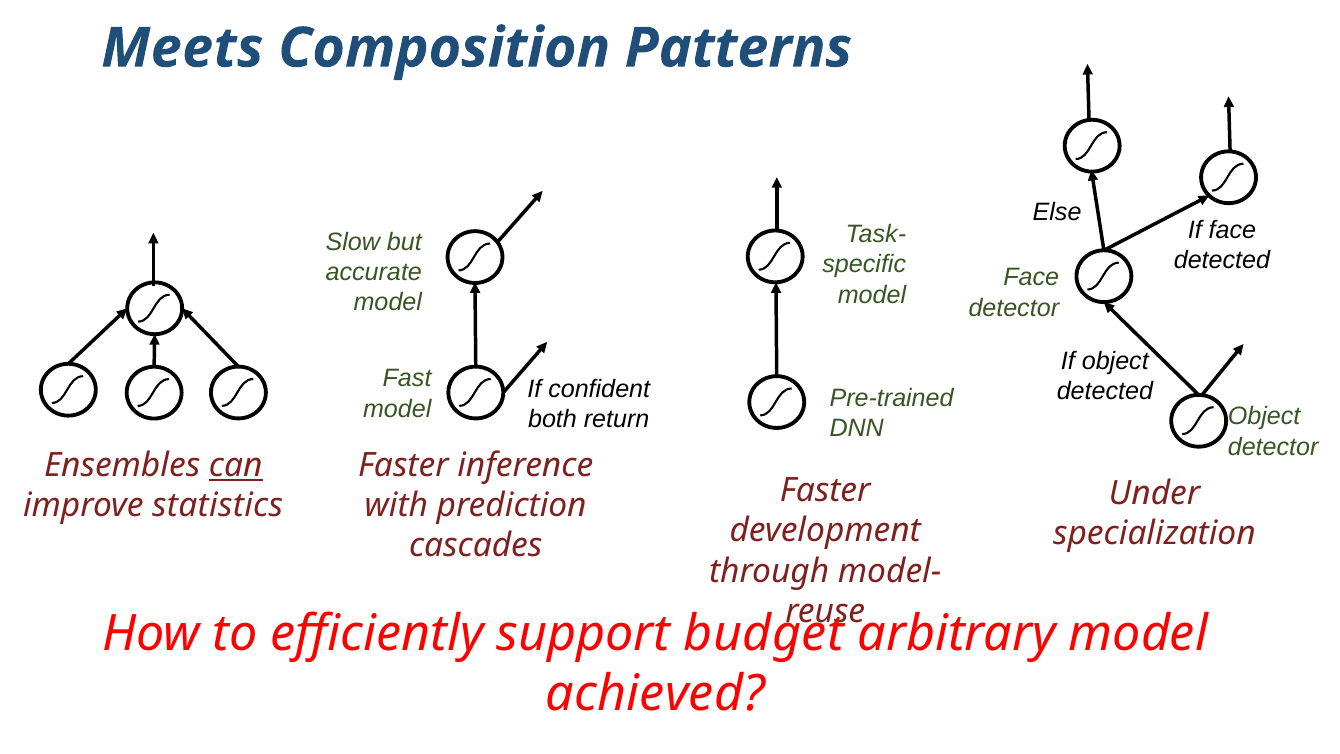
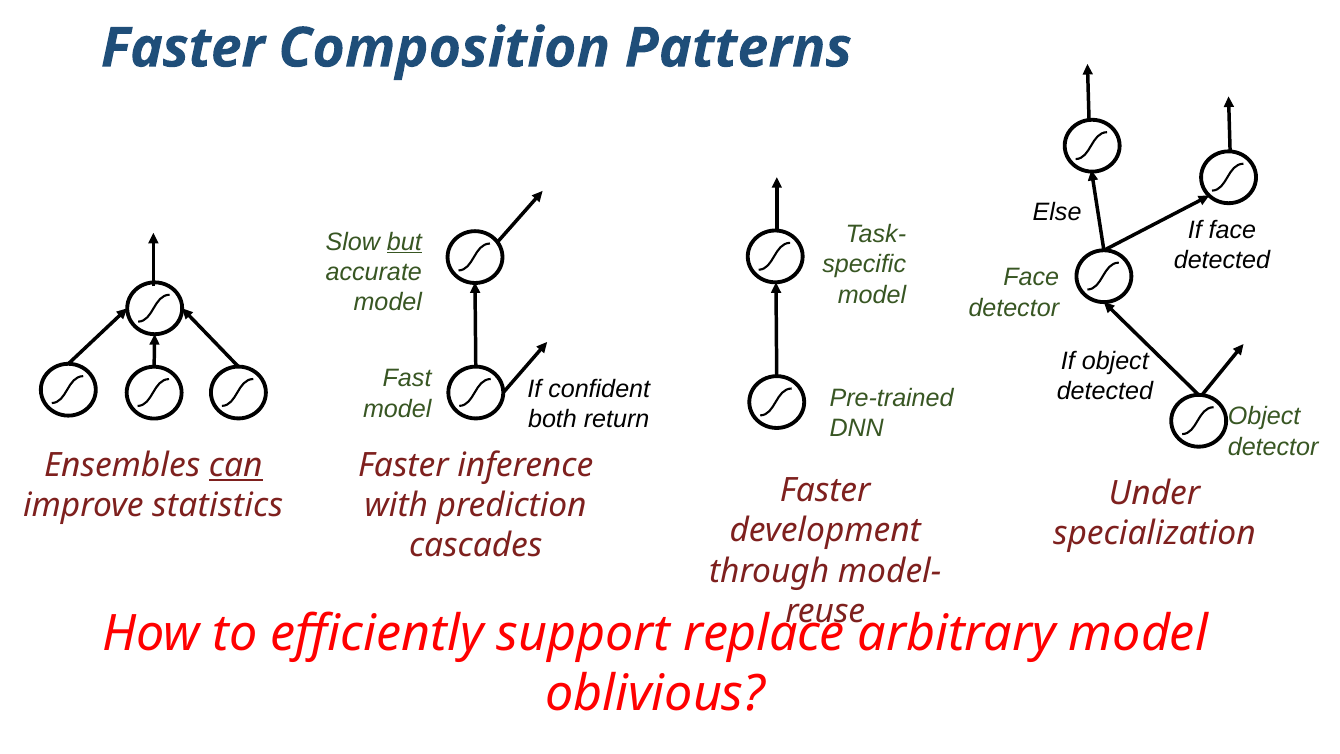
Meets: Meets -> Faster (183, 48)
but underline: none -> present (404, 242)
budget: budget -> replace (764, 633)
achieved: achieved -> oblivious (655, 694)
